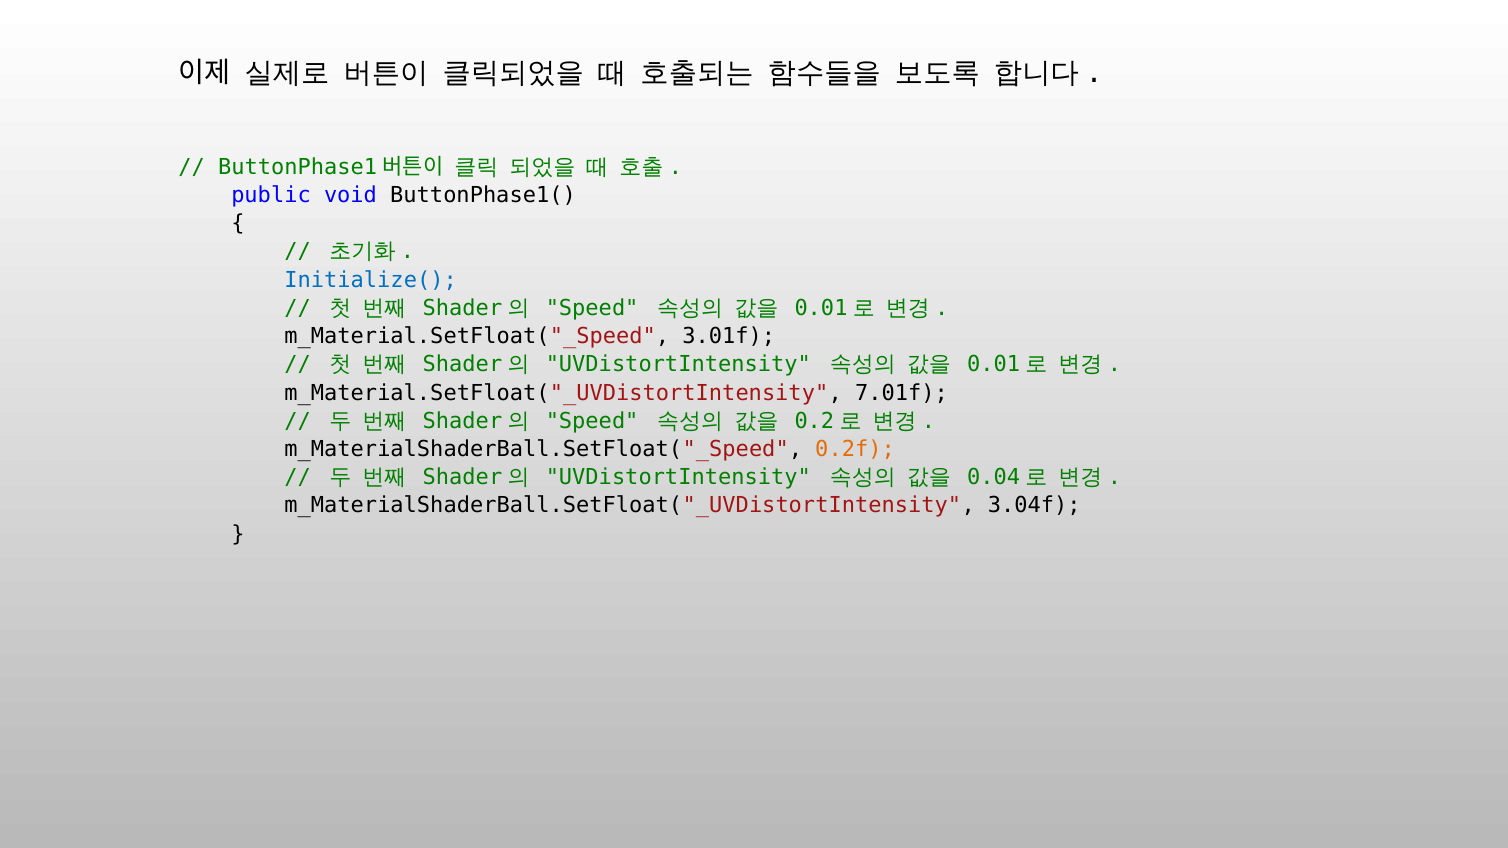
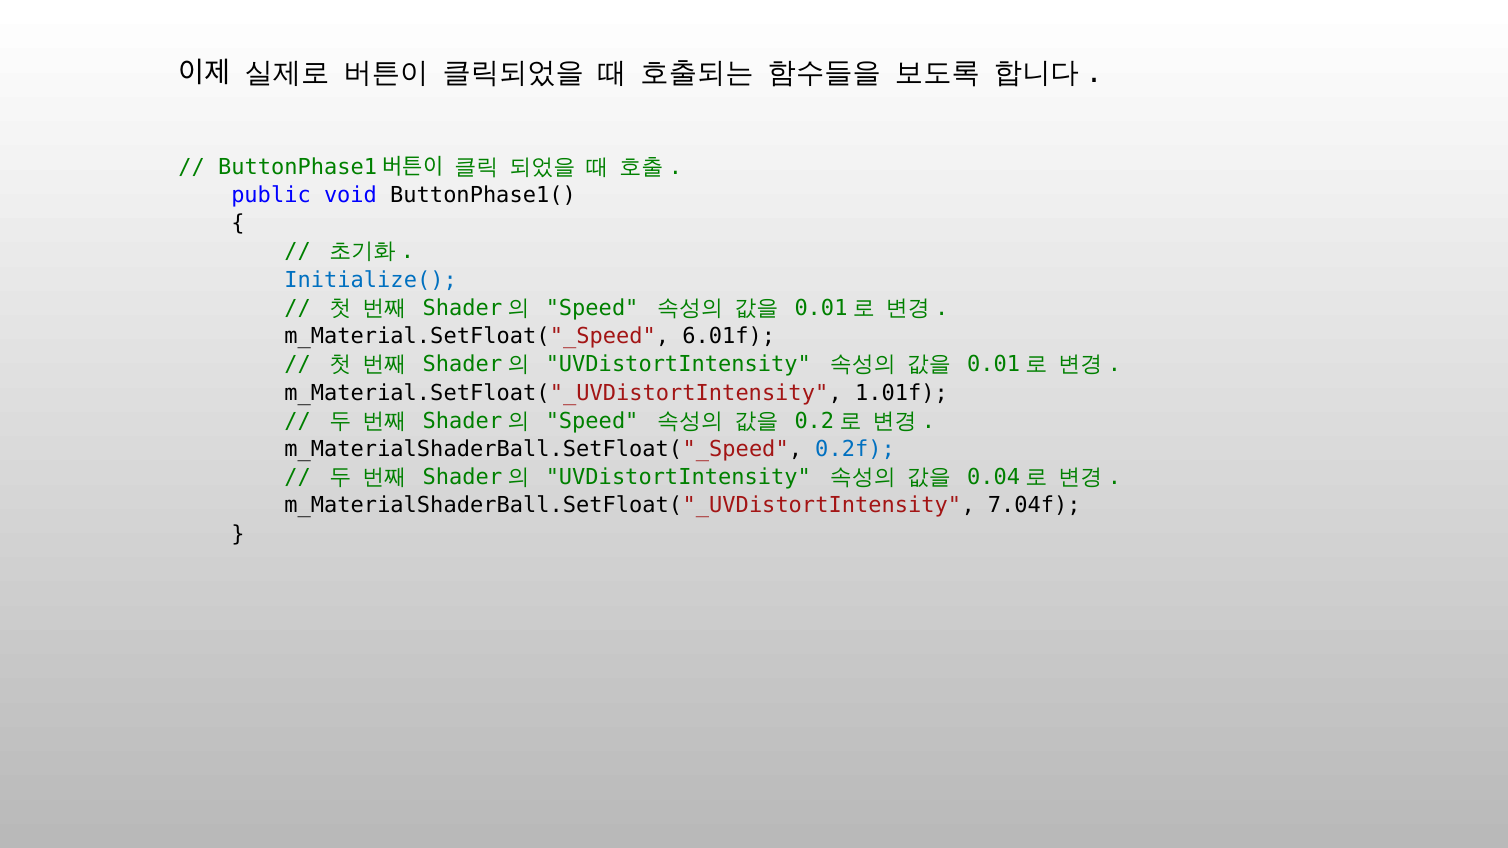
3.01f: 3.01f -> 6.01f (729, 336)
7.01f: 7.01f -> 1.01f (901, 393)
0.2f colour: orange -> blue (855, 449)
3.04f: 3.04f -> 7.04f (1034, 506)
